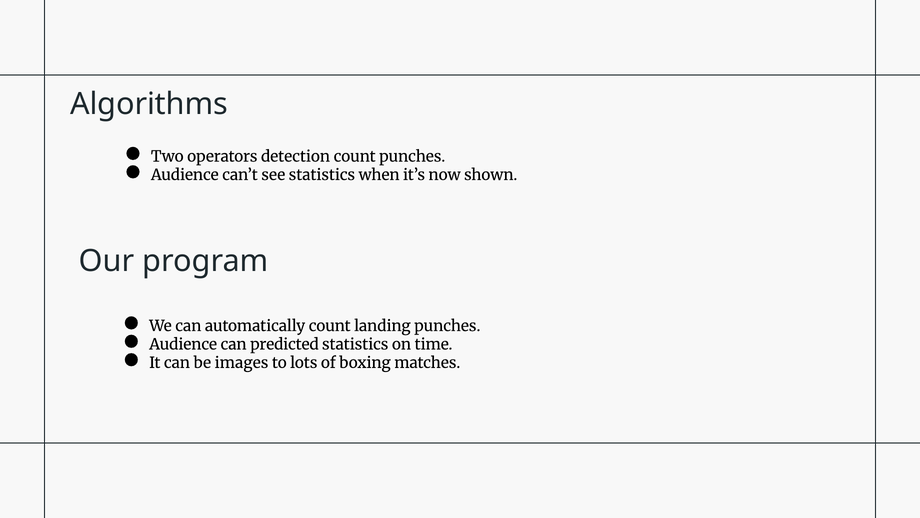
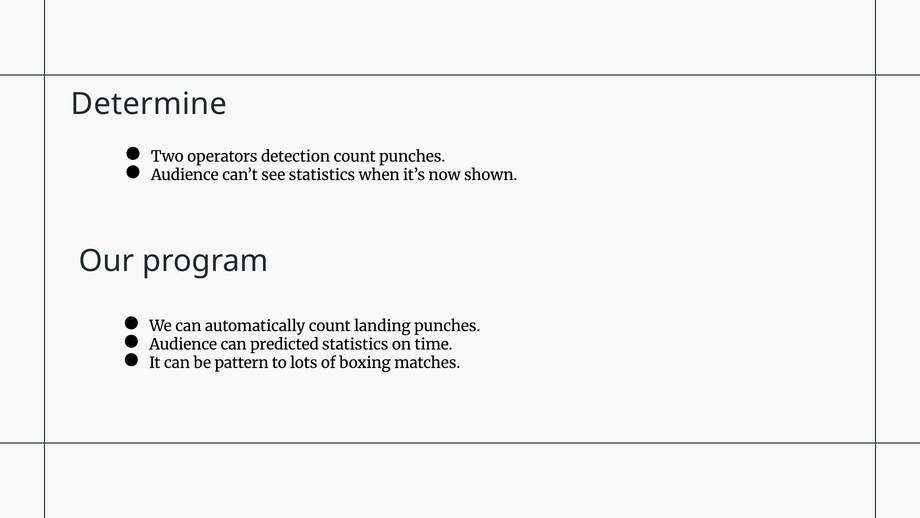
Algorithms: Algorithms -> Determine (149, 104)
images: images -> pattern (242, 363)
